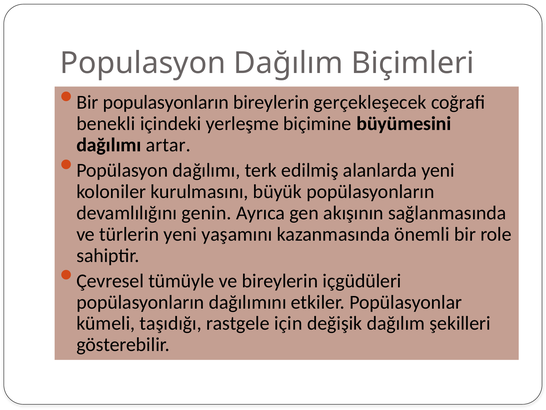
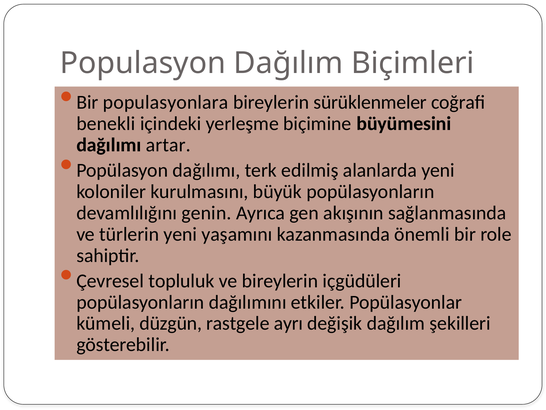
populasyonların: populasyonların -> populasyonlara (166, 102)
gerçekleşecek: gerçekleşecek -> sürüklenmeler (370, 102)
tümüyle: tümüyle -> topluluk (181, 281)
taşıdığı: taşıdığı -> düzgün (171, 323)
için: için -> ayrı (288, 323)
